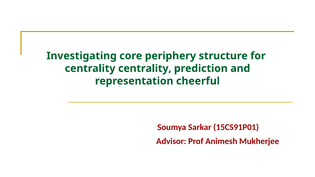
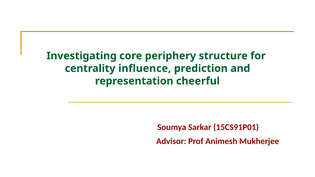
centrality centrality: centrality -> influence (145, 68)
